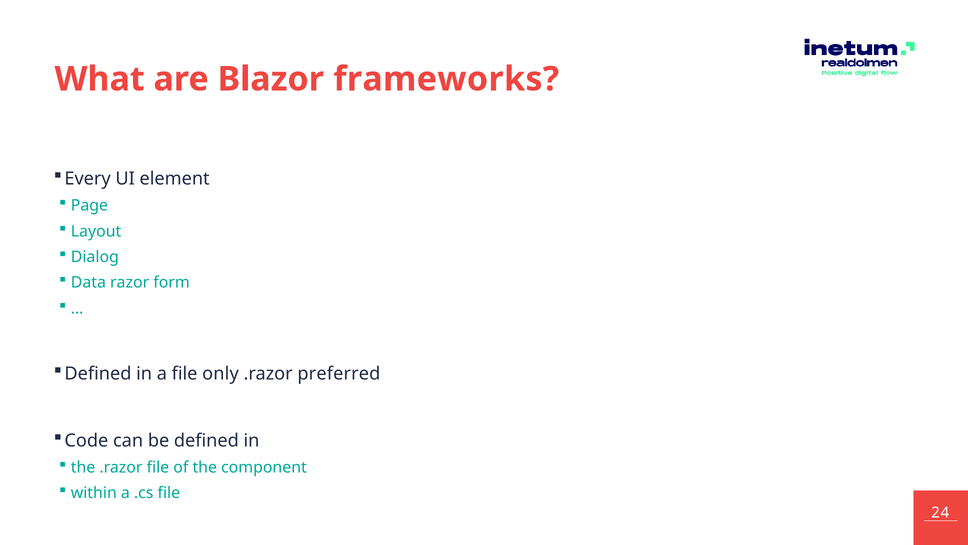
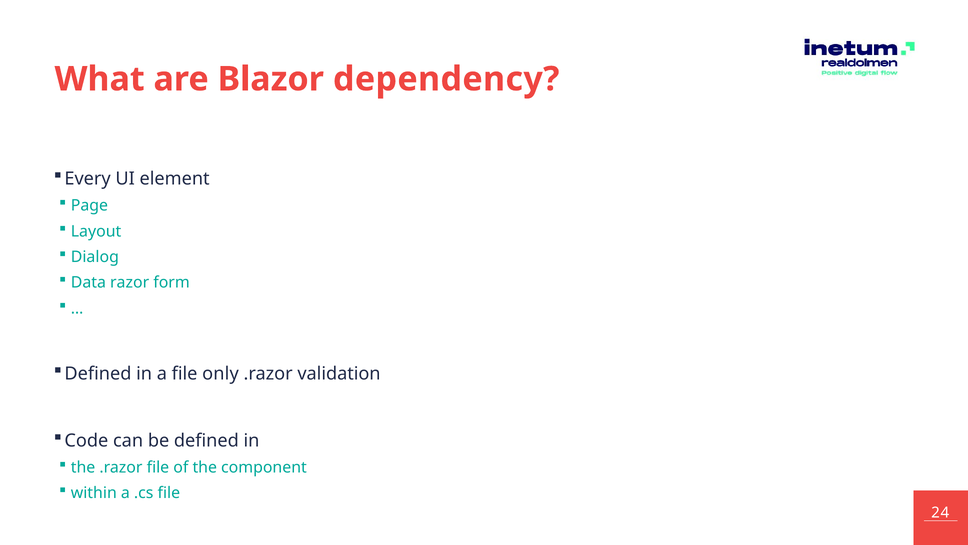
frameworks: frameworks -> dependency (446, 79)
preferred: preferred -> validation (339, 374)
